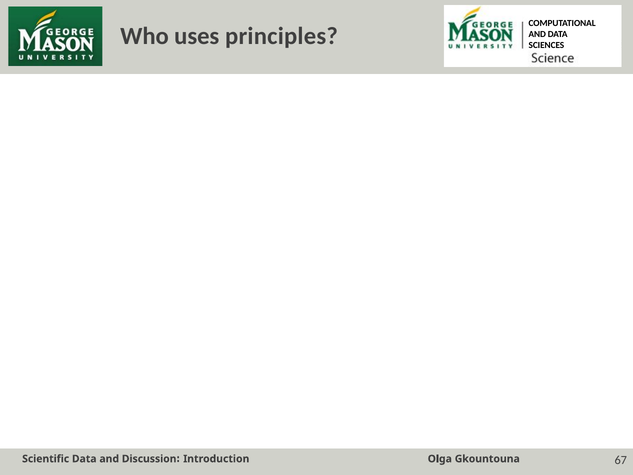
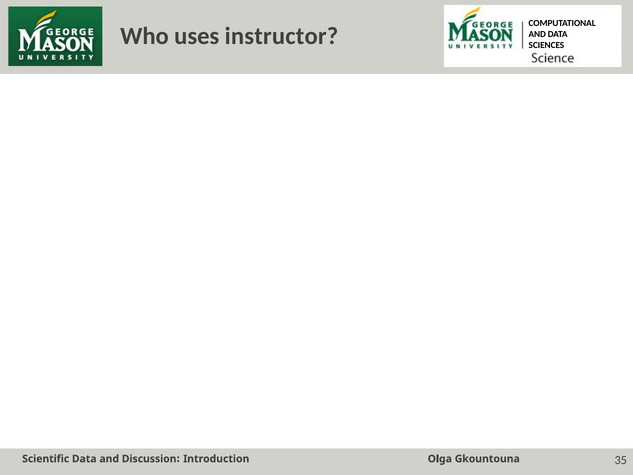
principles: principles -> instructor (281, 36)
67: 67 -> 35 (621, 460)
